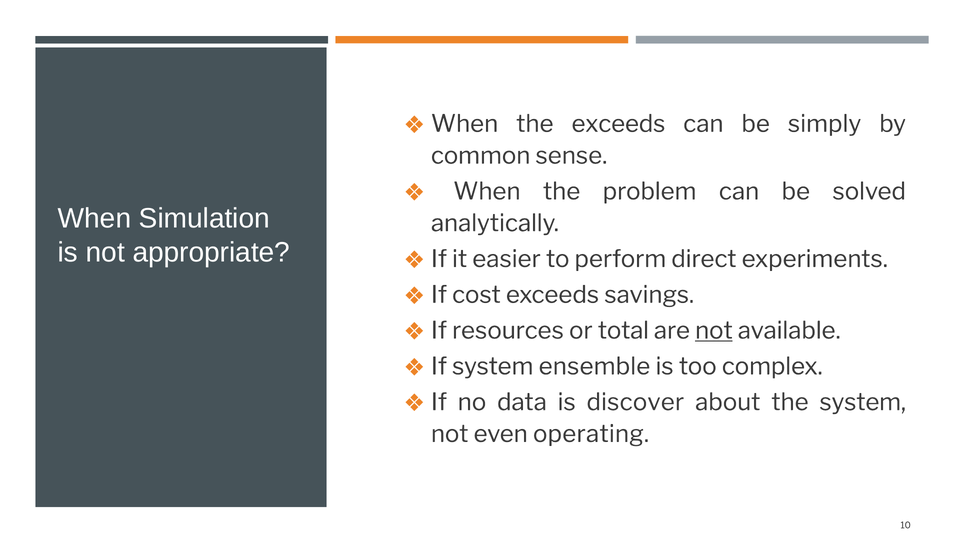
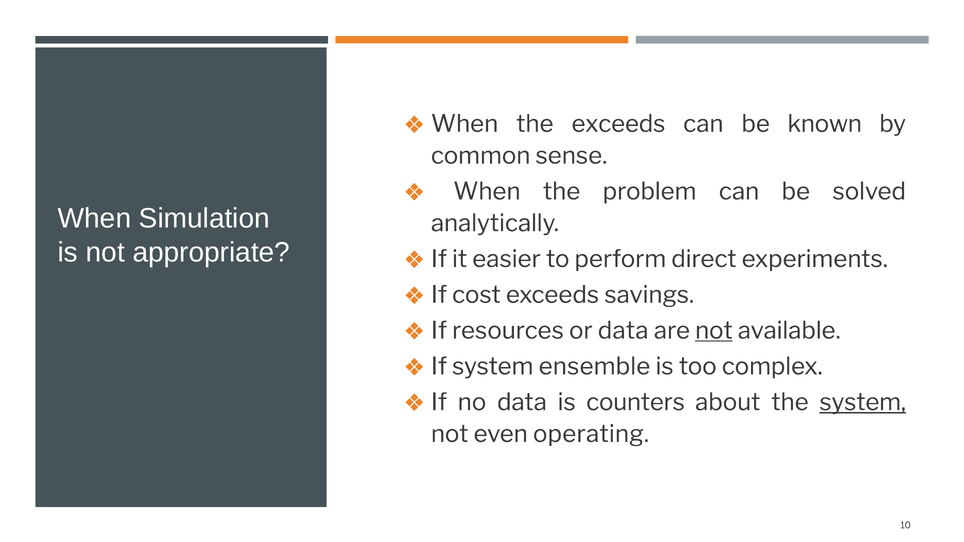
simply: simply -> known (825, 124)
or total: total -> data (623, 331)
discover: discover -> counters (636, 402)
system underline: none -> present (863, 402)
